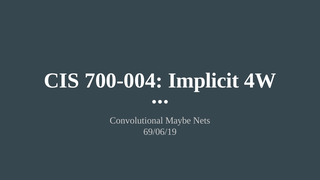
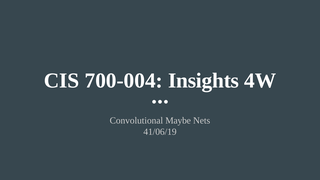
Implicit: Implicit -> Insights (204, 81)
69/06/19: 69/06/19 -> 41/06/19 (160, 132)
